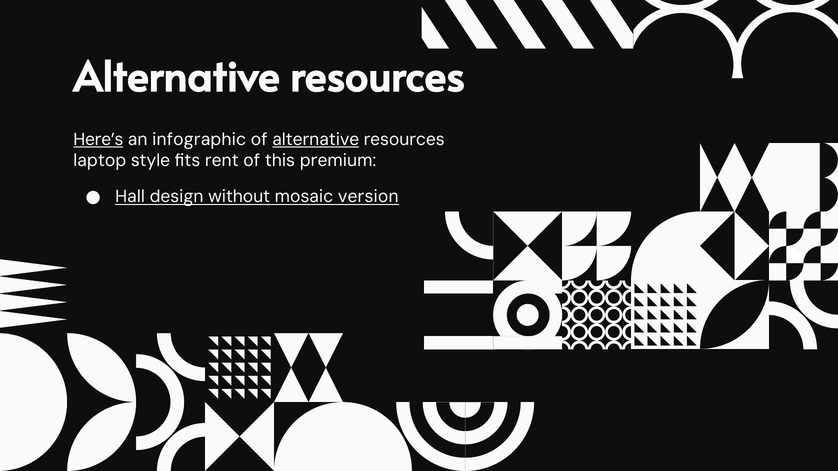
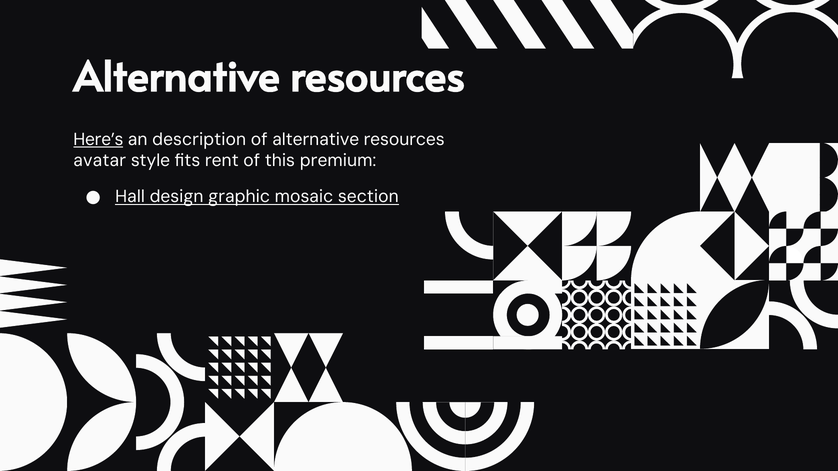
infographic: infographic -> description (199, 140)
alternative underline: present -> none (316, 140)
laptop: laptop -> avatar (100, 161)
without: without -> graphic (239, 197)
version: version -> section (368, 197)
